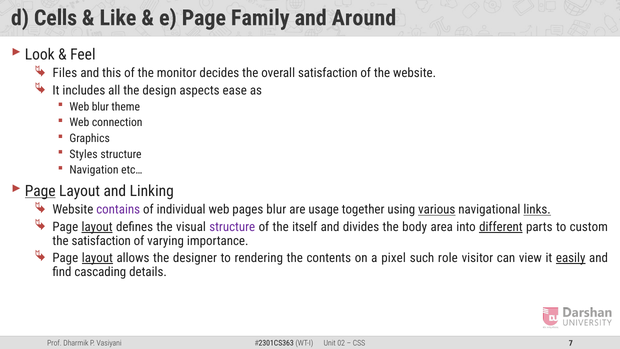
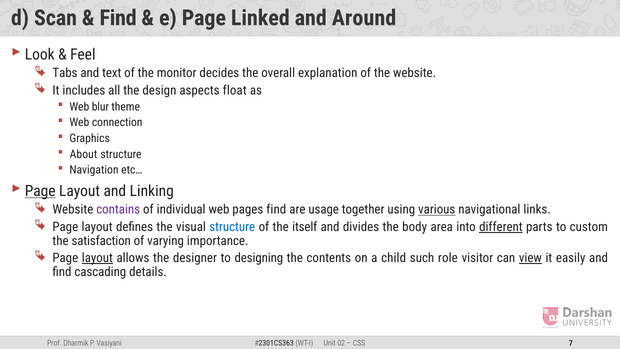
Cells: Cells -> Scan (55, 18)
Like: Like -> Find (118, 18)
Family: Family -> Linked (260, 18)
Files: Files -> Tabs (65, 73)
this: this -> text (112, 73)
overall satisfaction: satisfaction -> explanation (328, 73)
ease: ease -> float (235, 90)
Styles: Styles -> About (84, 154)
pages blur: blur -> find (276, 210)
links underline: present -> none (537, 210)
layout underline: present -> none (97, 227)
structure colour: purple -> blue (232, 227)
rendering: rendering -> designing (259, 258)
pixel: pixel -> child (394, 258)
view underline: none -> present (530, 258)
easily underline: present -> none (571, 258)
